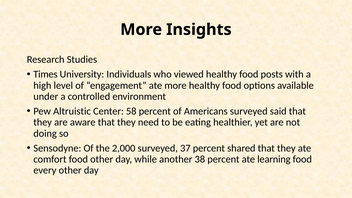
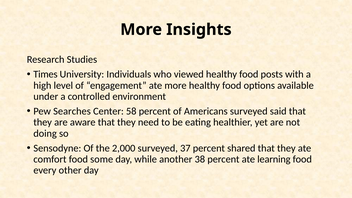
Altruistic: Altruistic -> Searches (72, 111)
food other: other -> some (102, 159)
